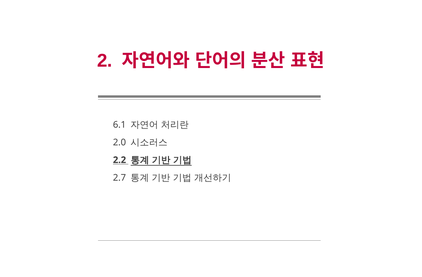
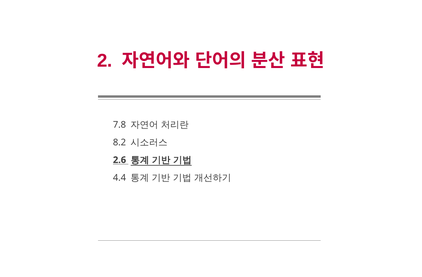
6.1: 6.1 -> 7.8 (119, 125)
2.0: 2.0 -> 8.2 (119, 142)
2.2: 2.2 -> 2.6 (120, 160)
2.7: 2.7 -> 4.4 (119, 178)
